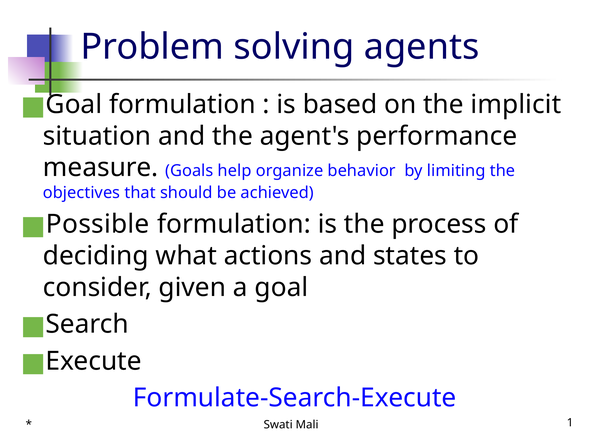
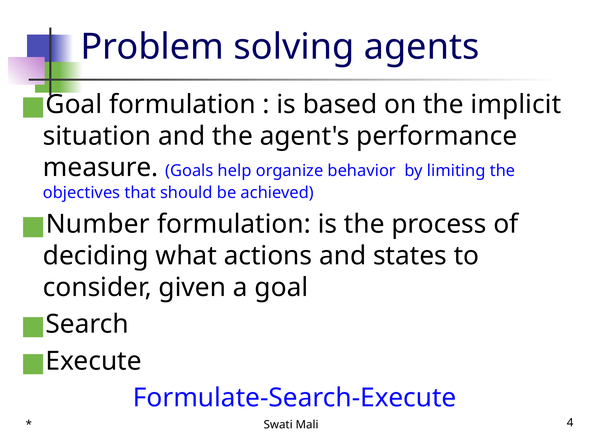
Possible: Possible -> Number (98, 224)
1: 1 -> 4 (570, 423)
